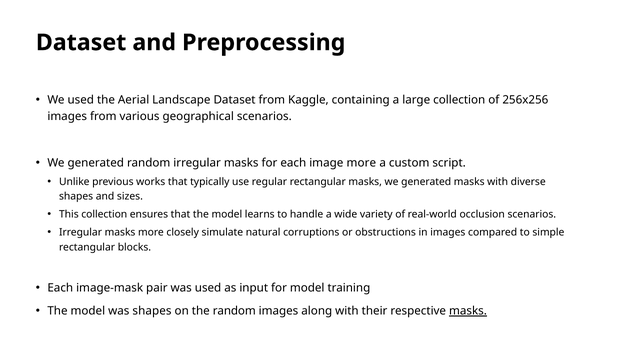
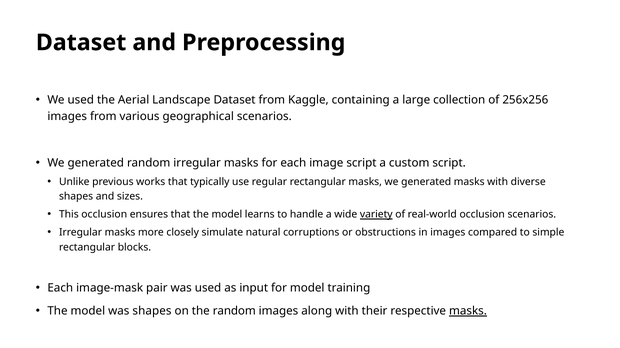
image more: more -> script (361, 163)
This collection: collection -> occlusion (104, 215)
variety underline: none -> present (376, 215)
